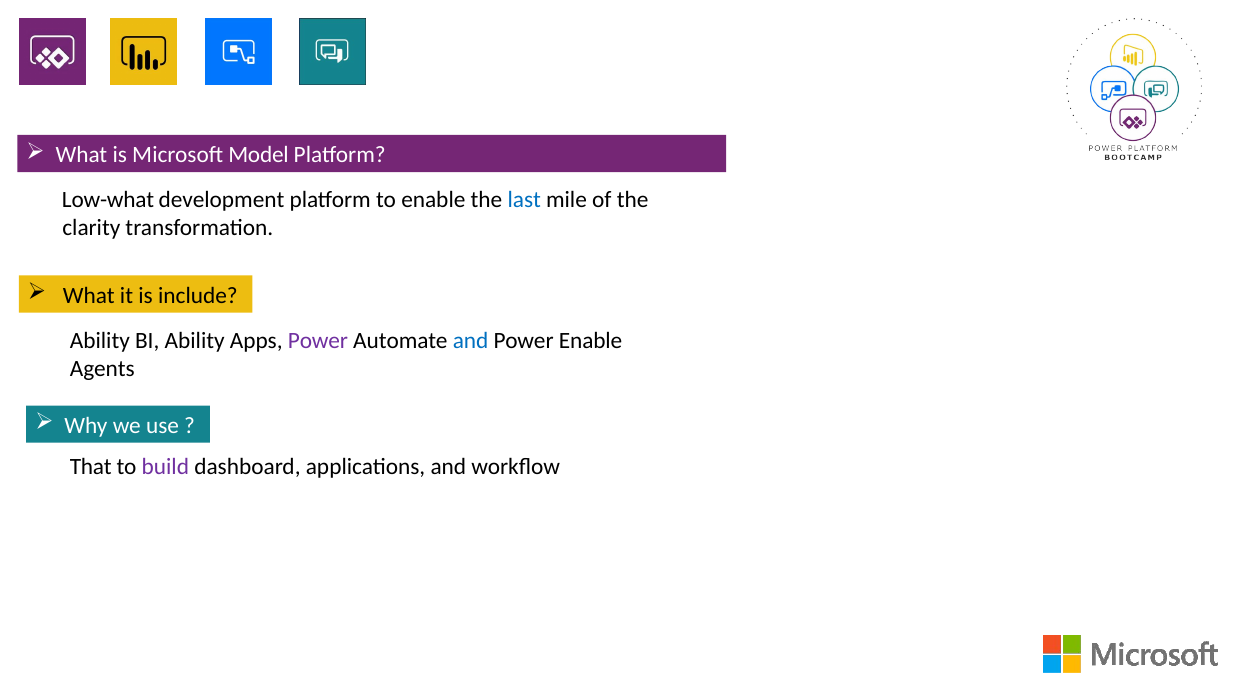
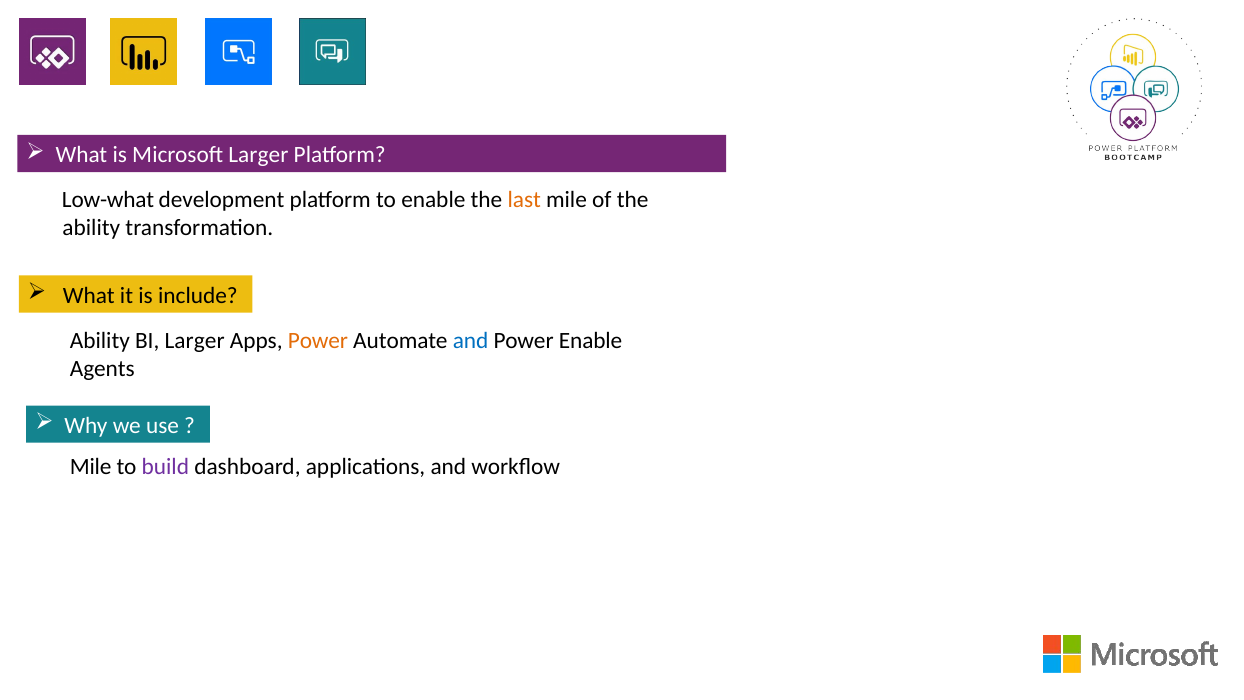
Microsoft Model: Model -> Larger (258, 155)
last colour: blue -> orange (524, 200)
clarity: clarity -> ability (91, 228)
BI Ability: Ability -> Larger (195, 340)
Power colour: purple -> orange (318, 340)
That: That -> Mile (91, 466)
